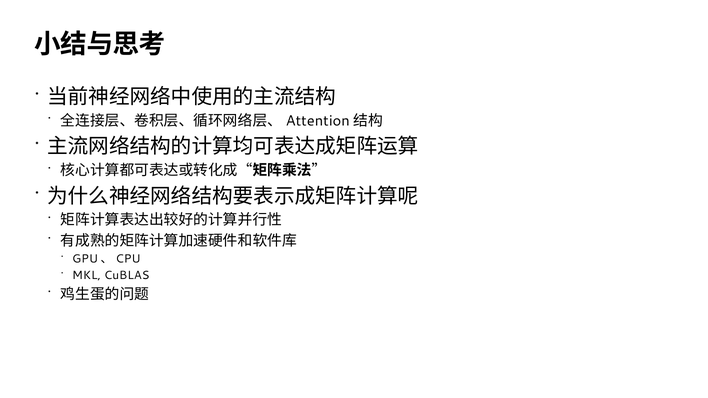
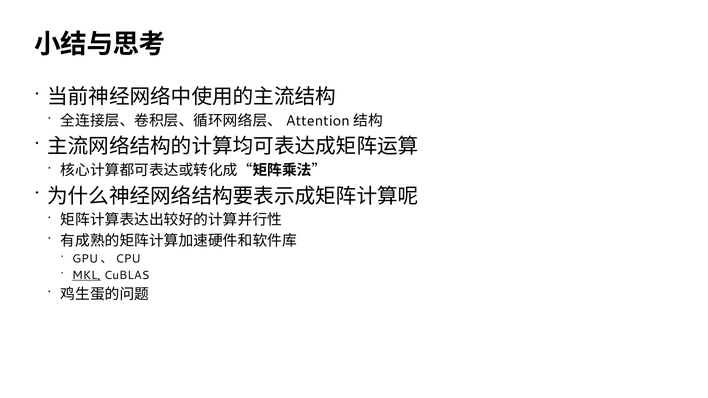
MKL underline: none -> present (86, 275)
